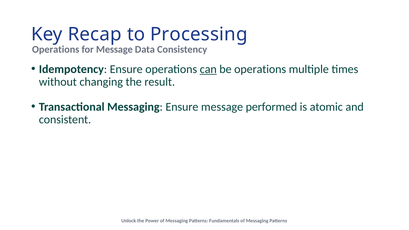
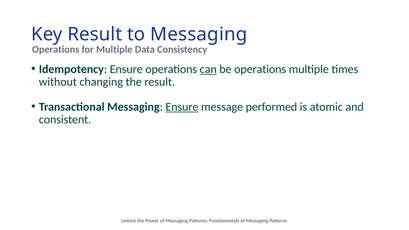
Key Recap: Recap -> Result (95, 34)
to Processing: Processing -> Messaging (199, 34)
for Message: Message -> Multiple (114, 50)
Ensure underline: none -> present (182, 107)
